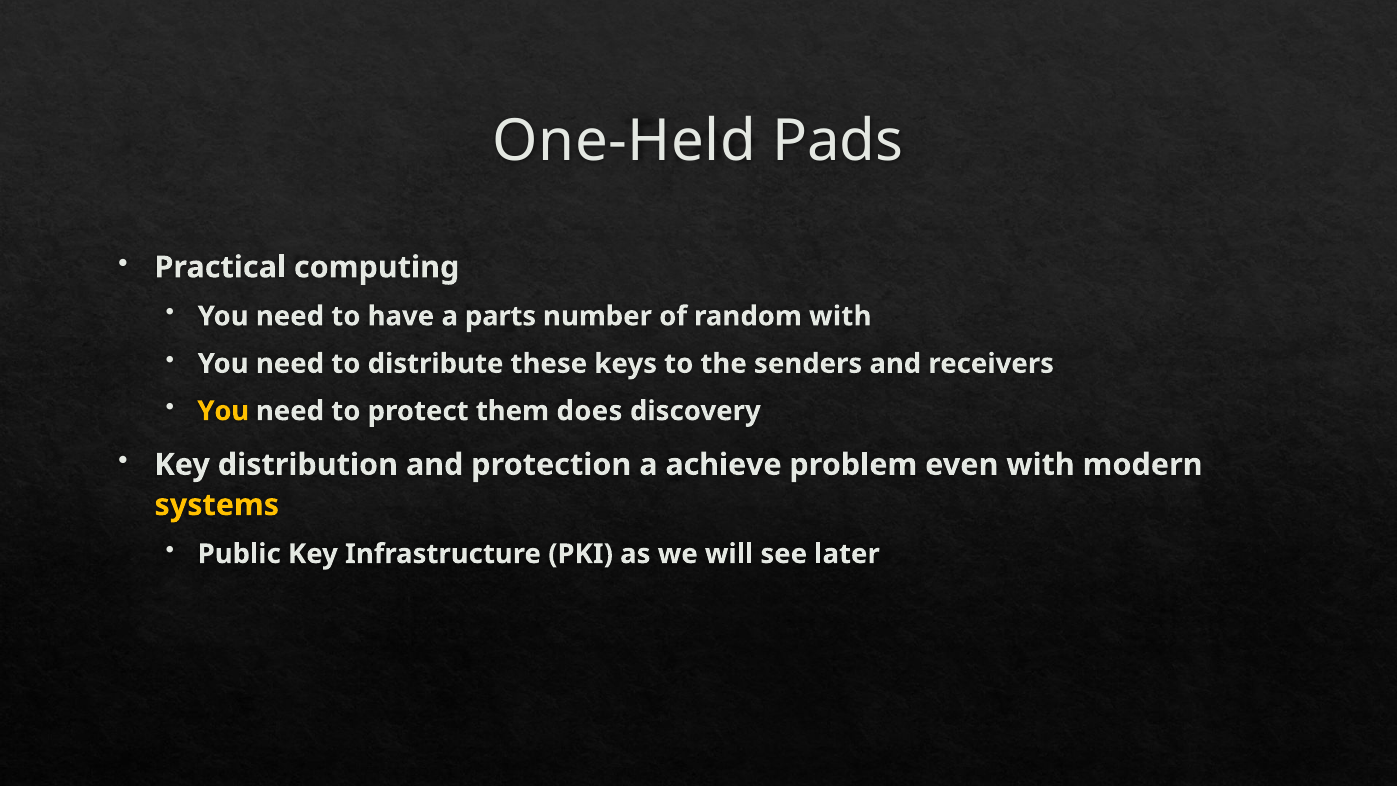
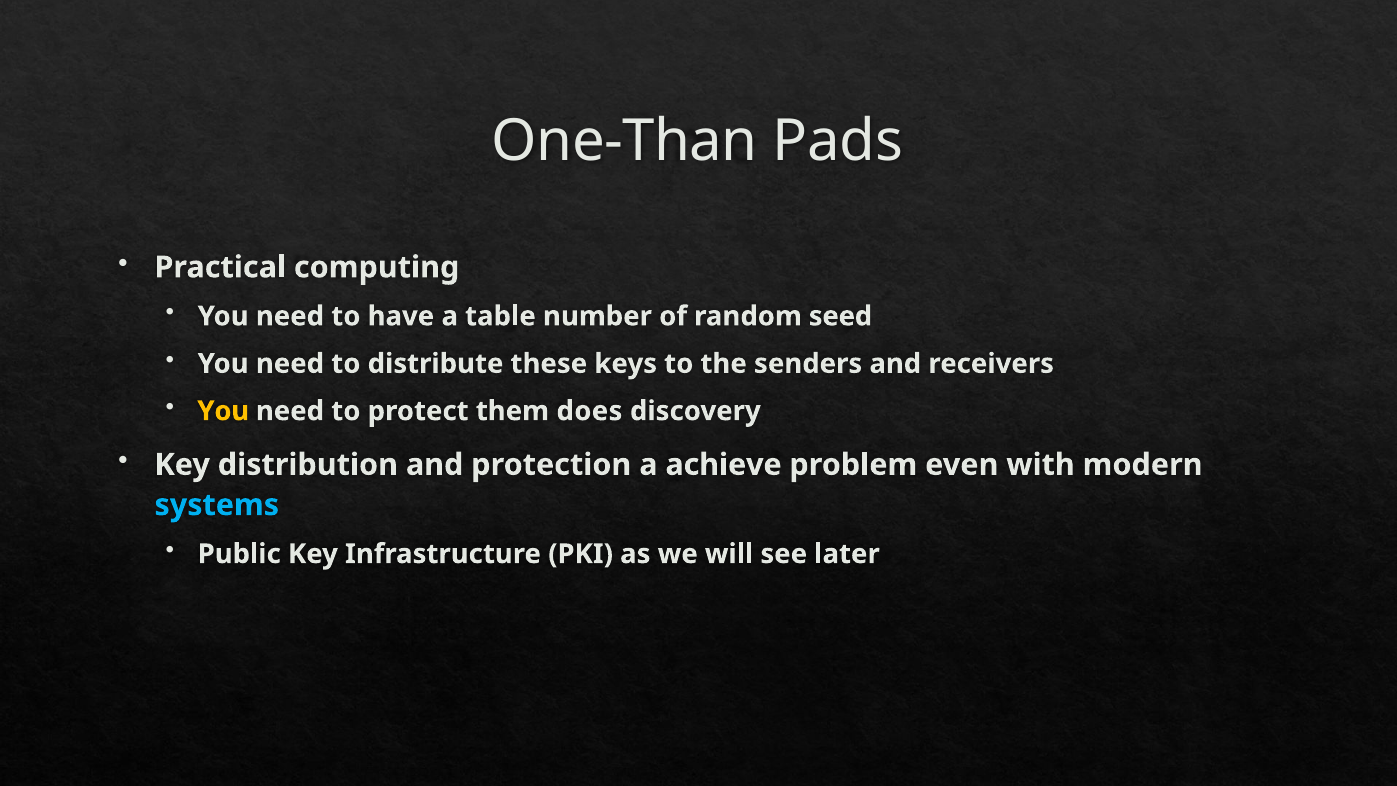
One-Held: One-Held -> One-Than (625, 142)
parts: parts -> table (500, 316)
random with: with -> seed (840, 316)
systems colour: yellow -> light blue (217, 505)
